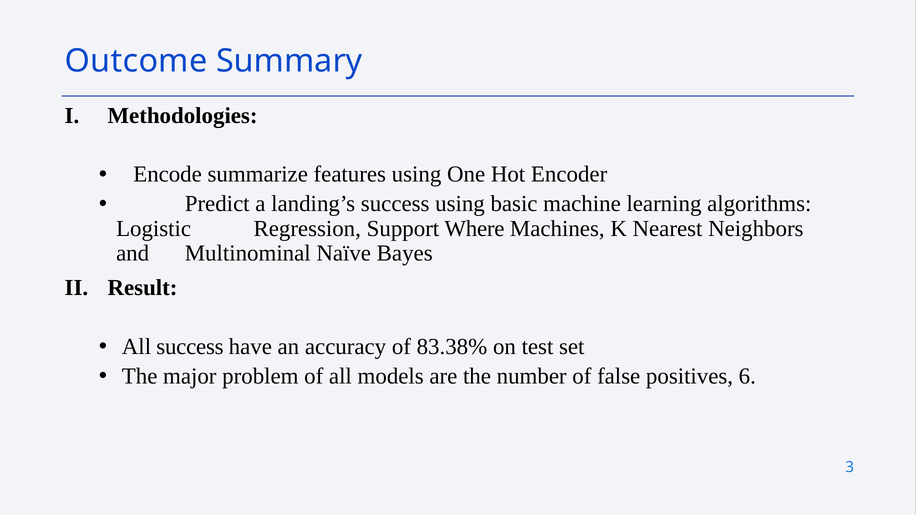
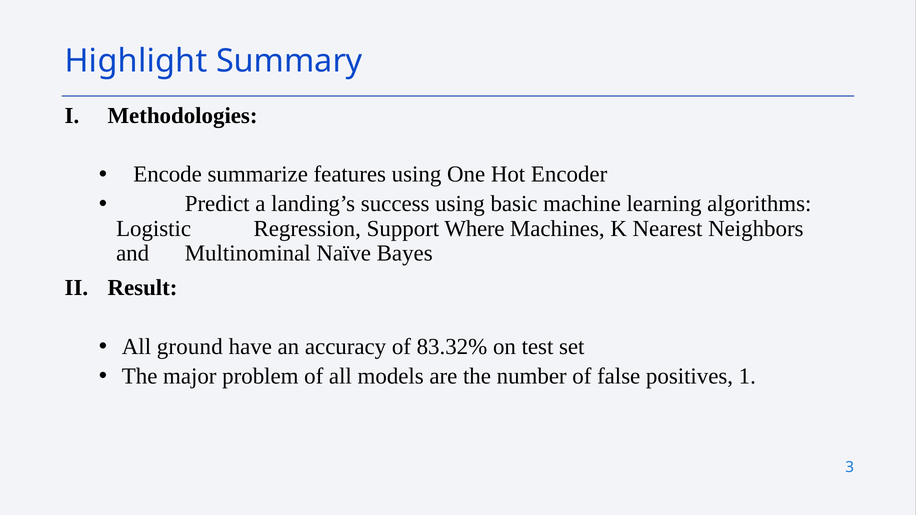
Outcome: Outcome -> Highlight (136, 61)
All success: success -> ground (190, 347)
83.38%: 83.38% -> 83.32% (452, 347)
6: 6 -> 1 (747, 376)
